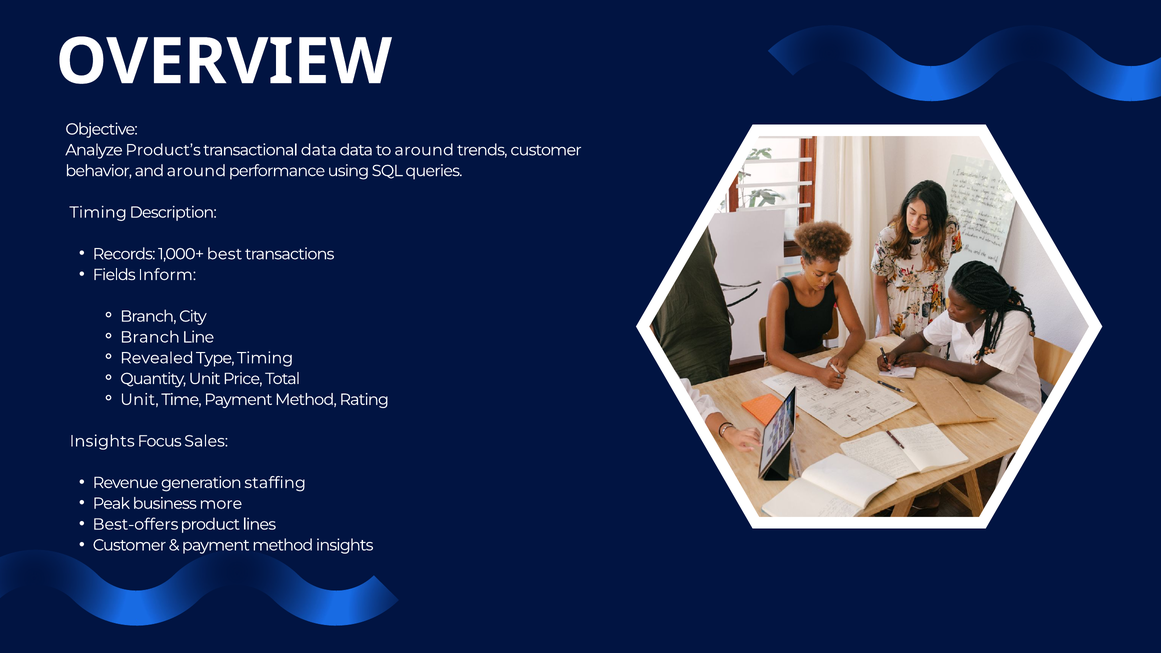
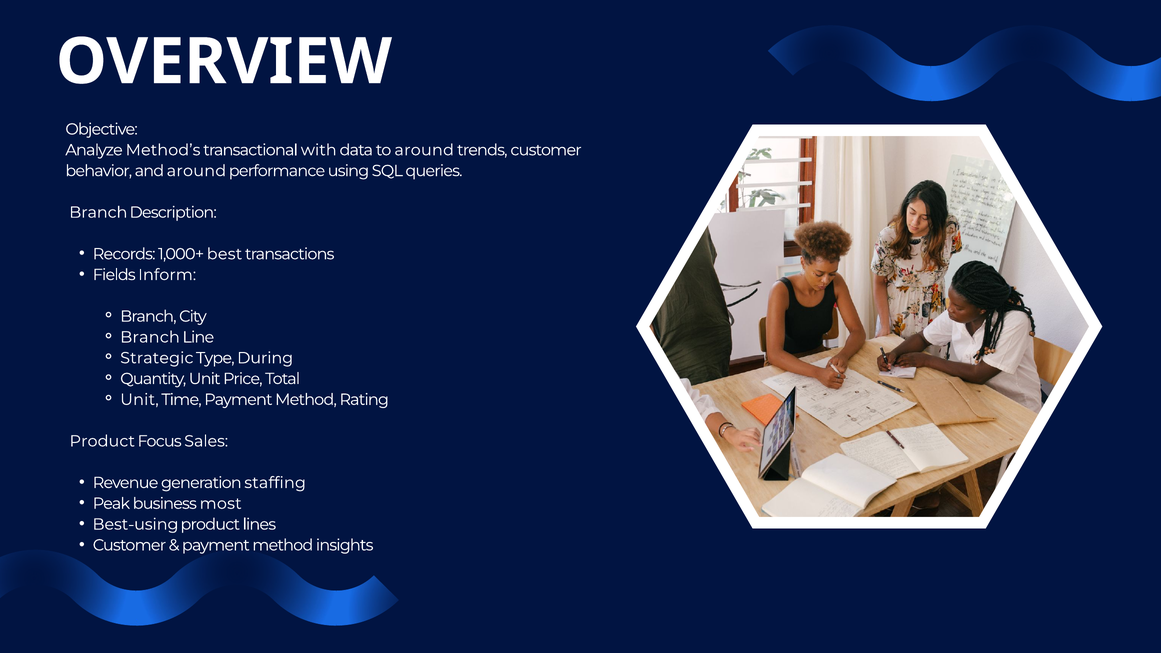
Product’s: Product’s -> Method’s (163, 150)
transactional data: data -> with (319, 150)
Timing: Timing -> Branch (98, 212)
Revealed: Revealed -> Strategic (157, 358)
Type Timing: Timing -> During (265, 358)
Insights: Insights -> Product (102, 441)
more: more -> most (221, 504)
Best-offers: Best-offers -> Best-using (135, 524)
